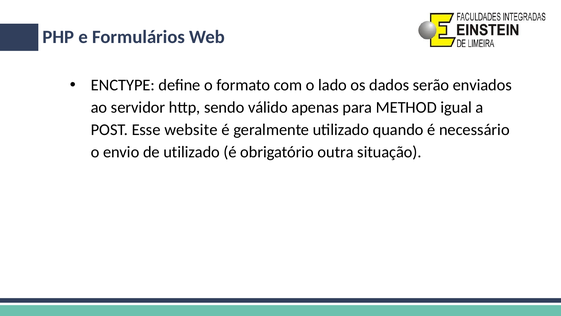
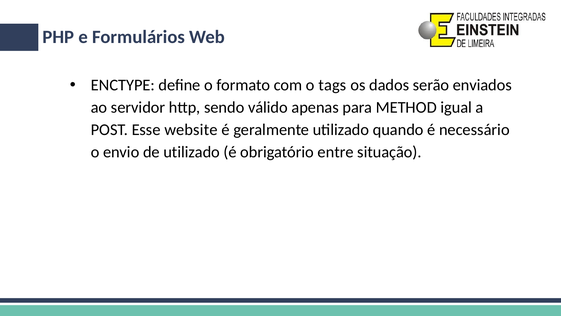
lado: lado -> tags (332, 85)
outra: outra -> entre (336, 152)
